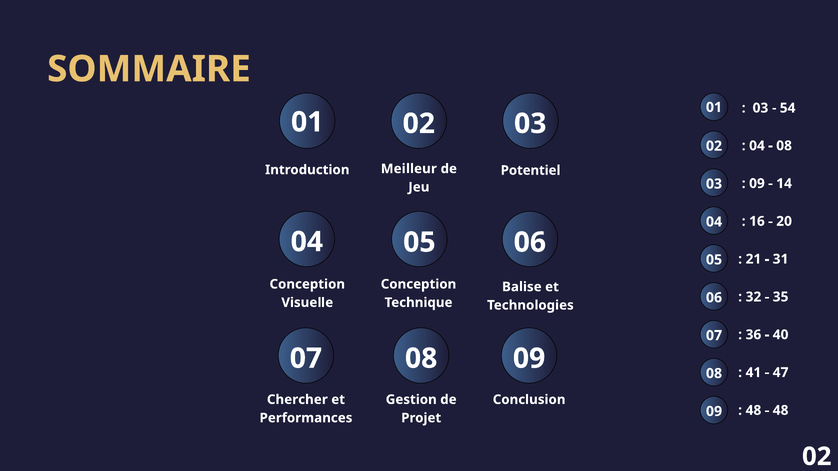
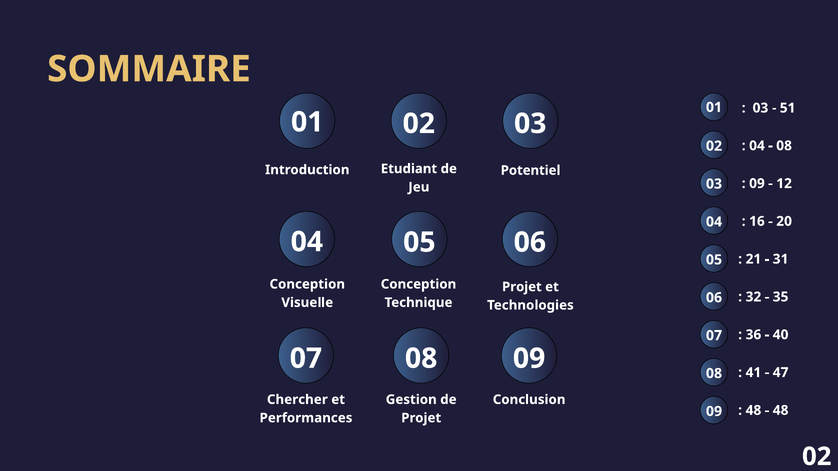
54: 54 -> 51 (788, 108)
Meilleur: Meilleur -> Etudiant (409, 169)
14: 14 -> 12 (784, 184)
Balise: Balise -> Projet (522, 287)
